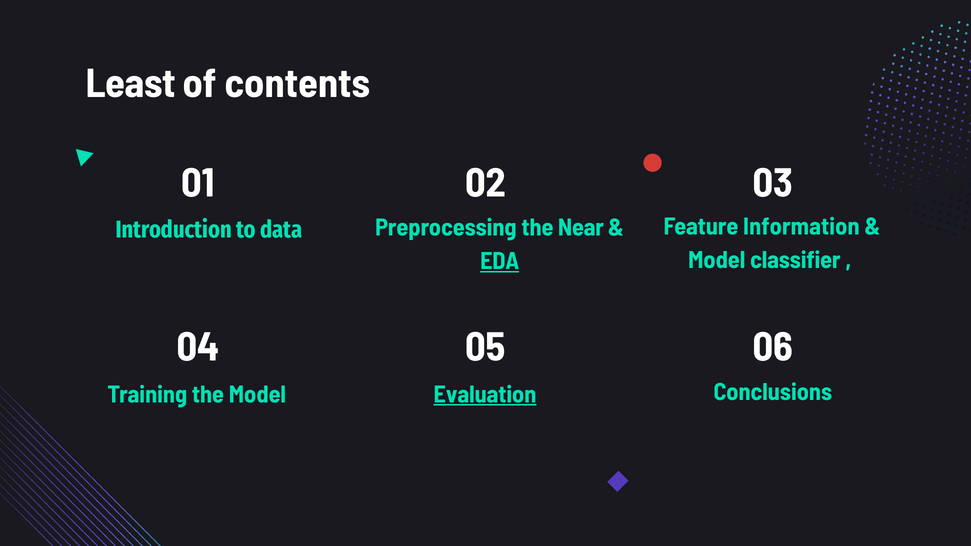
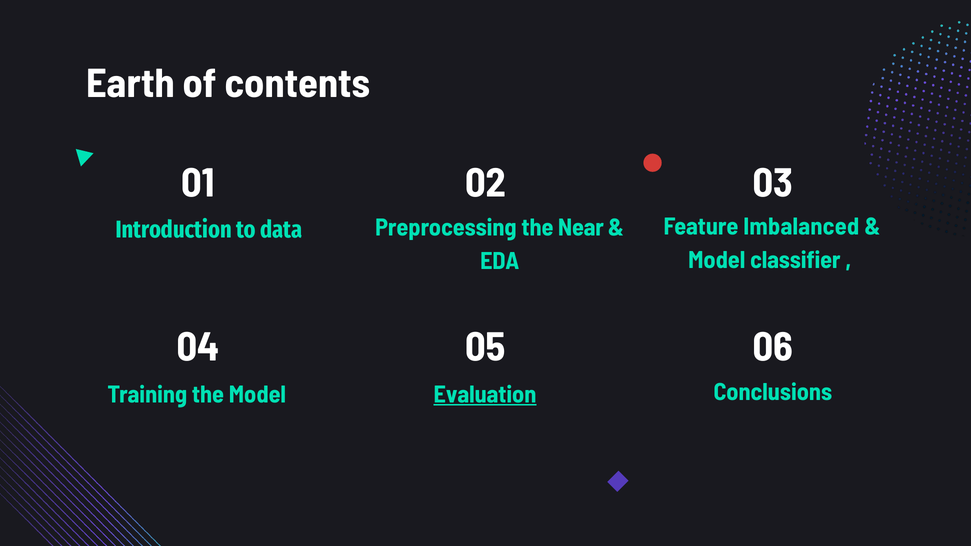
Least: Least -> Earth (130, 84)
Information: Information -> Imbalanced (801, 227)
EDA underline: present -> none (500, 261)
